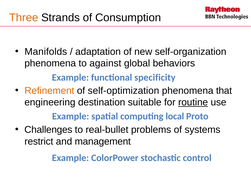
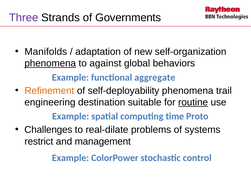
Three colour: orange -> purple (24, 18)
Consumption: Consumption -> Governments (128, 18)
phenomena underline: none -> present (50, 63)
specificity: specificity -> aggregate (155, 77)
self-optimization: self-optimization -> self-deployability (124, 91)
that: that -> trail (224, 91)
local: local -> time (175, 117)
real-bullet: real-bullet -> real-dilate (107, 130)
